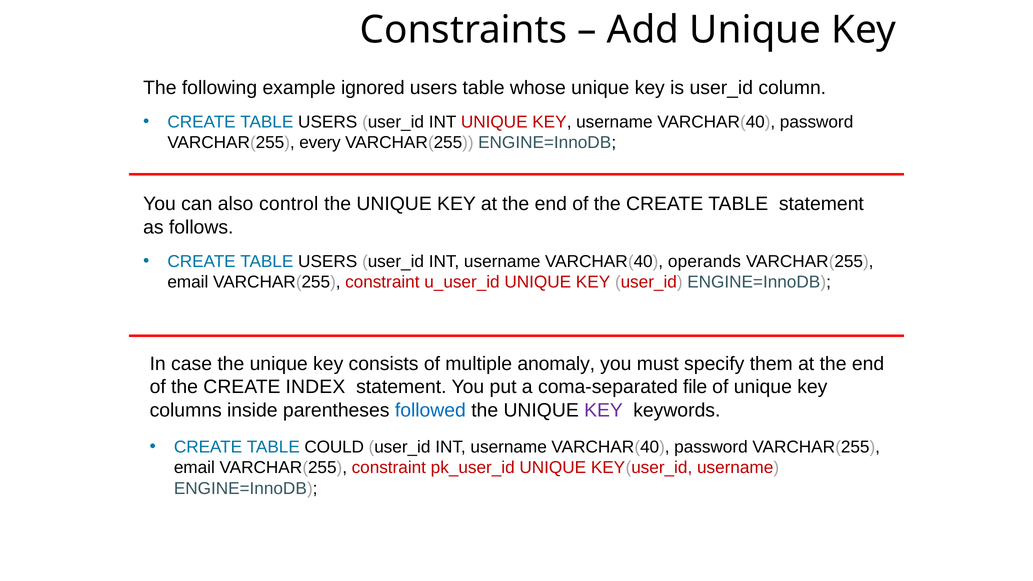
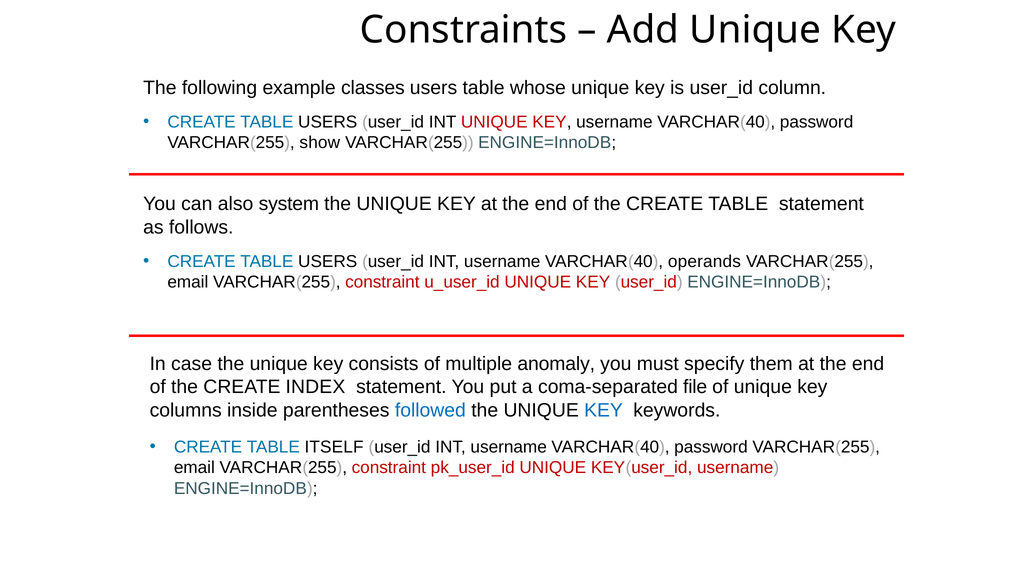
ignored: ignored -> classes (373, 88)
every: every -> show (320, 143)
control: control -> system (289, 204)
KEY colour: purple -> blue (604, 410)
COULD: COULD -> ITSELF (334, 447)
